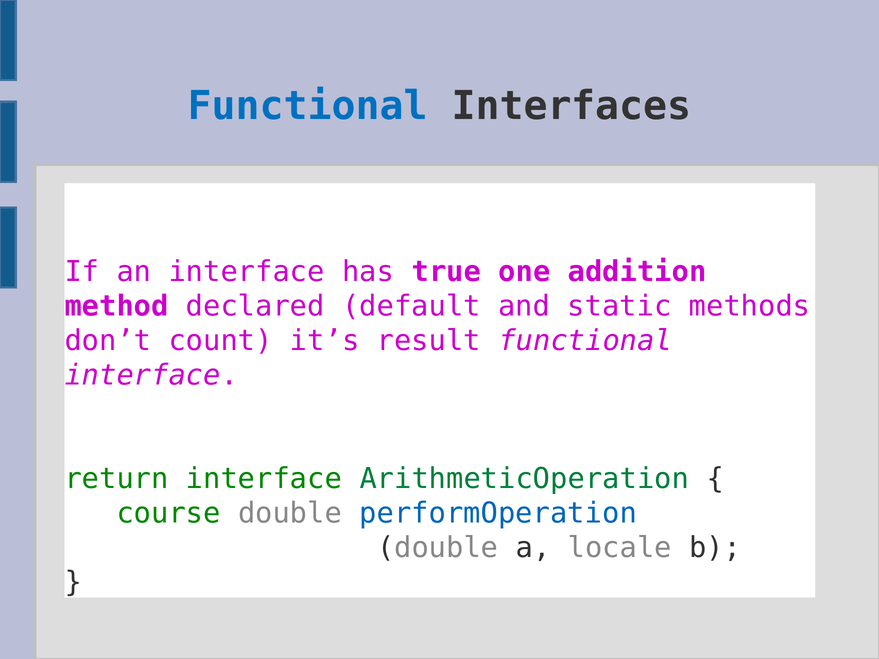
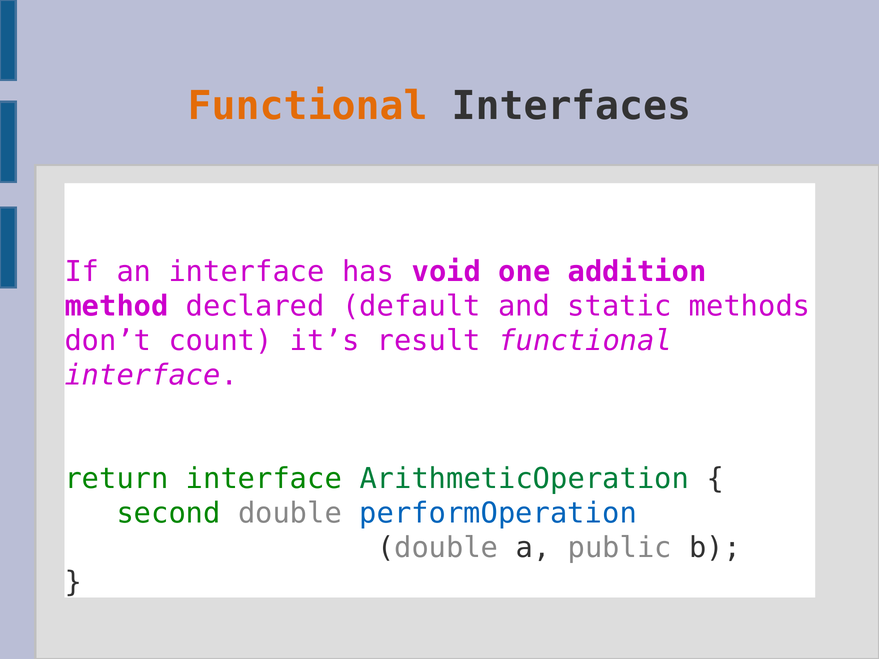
Functional colour: blue -> orange (308, 106)
true: true -> void (446, 272)
course: course -> second (169, 513)
locale: locale -> public (620, 548)
